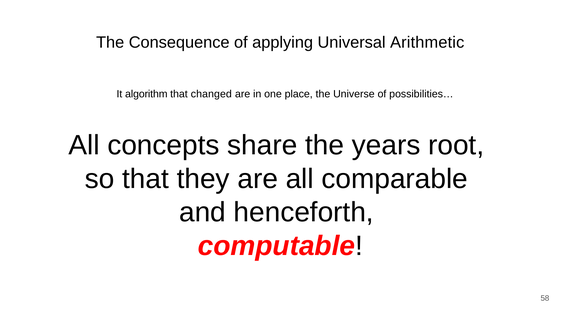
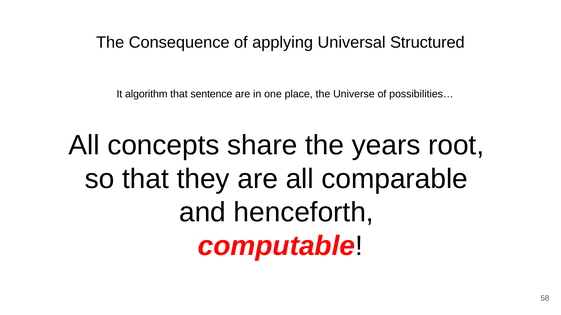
Arithmetic: Arithmetic -> Structured (427, 42)
changed: changed -> sentence (211, 94)
